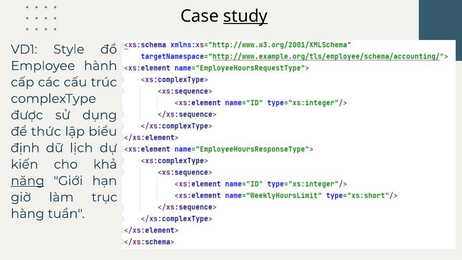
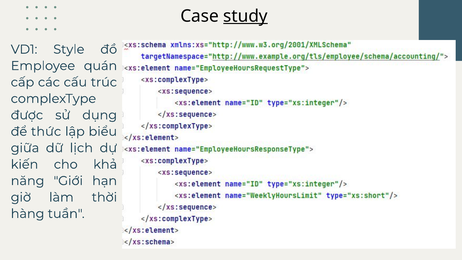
hành: hành -> quán (100, 66)
định: định -> giữa (25, 148)
năng underline: present -> none (28, 181)
trục: trục -> thời (104, 197)
